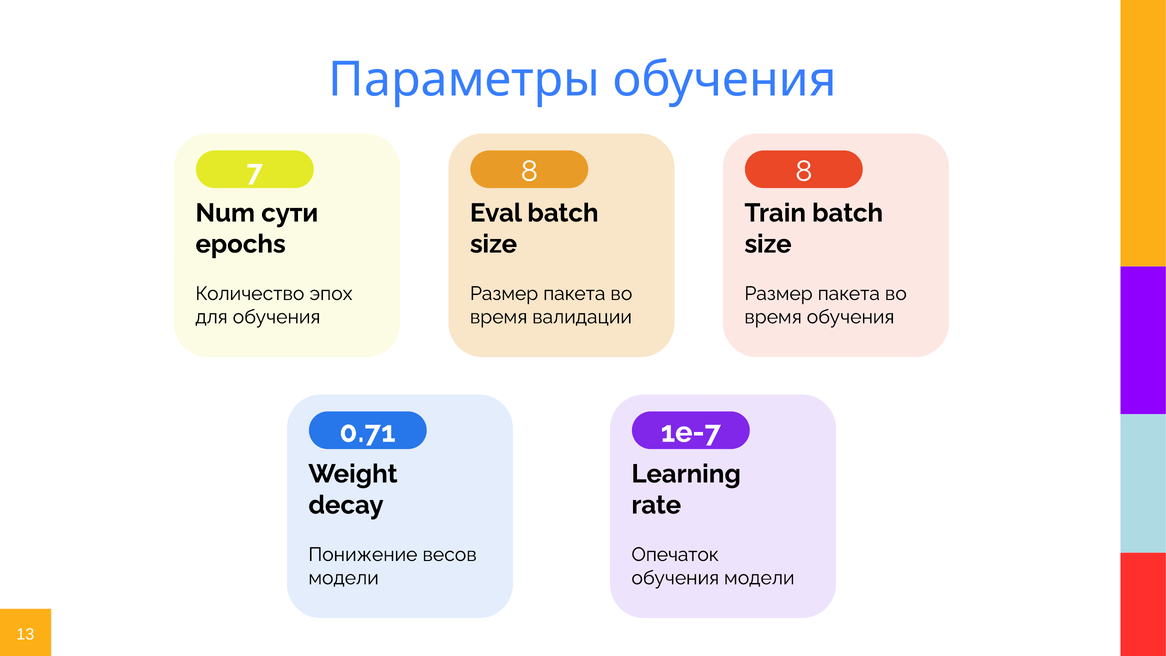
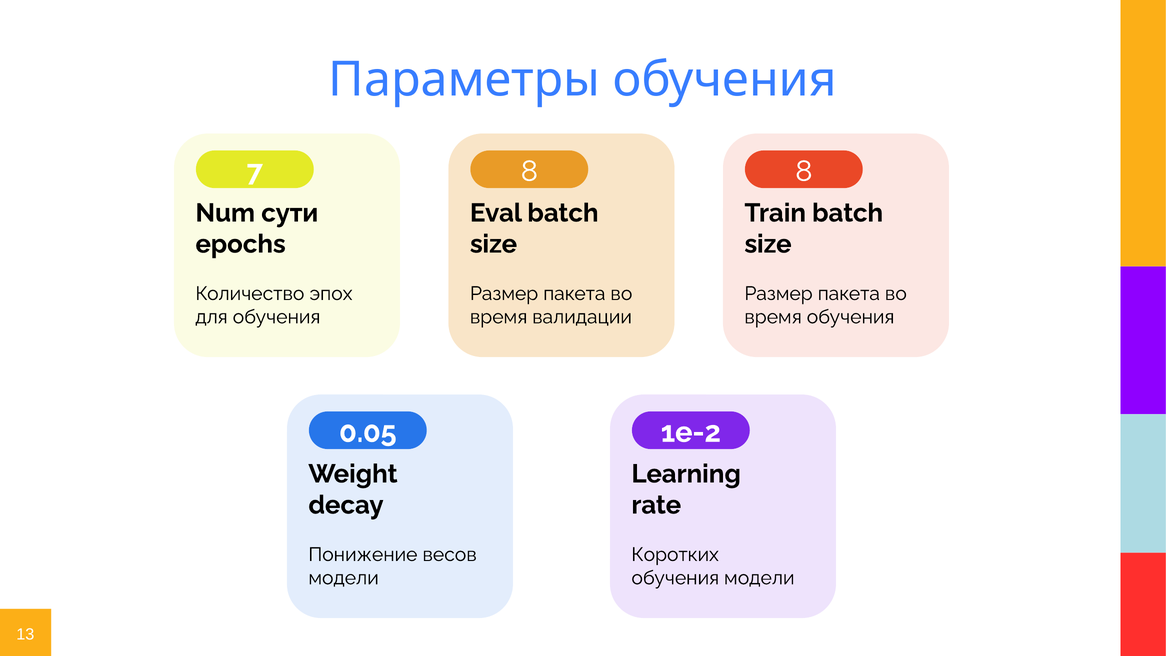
0.71: 0.71 -> 0.05 (368, 432)
1e-7: 1e-7 -> 1e-2 (691, 432)
Опечаток: Опечаток -> Коротких (675, 554)
